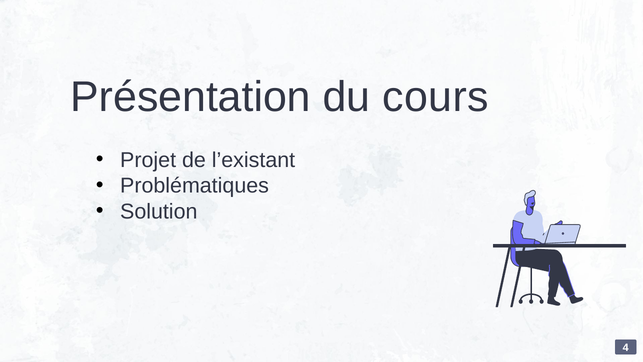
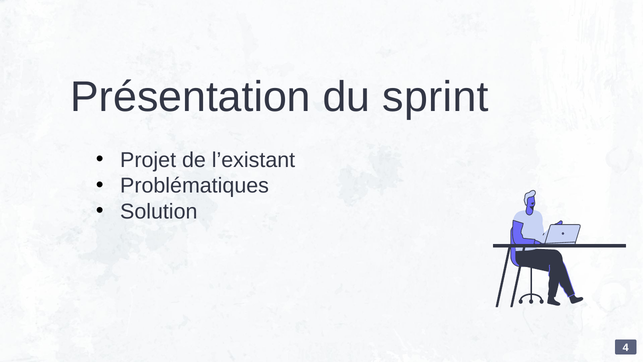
cours: cours -> sprint (436, 97)
